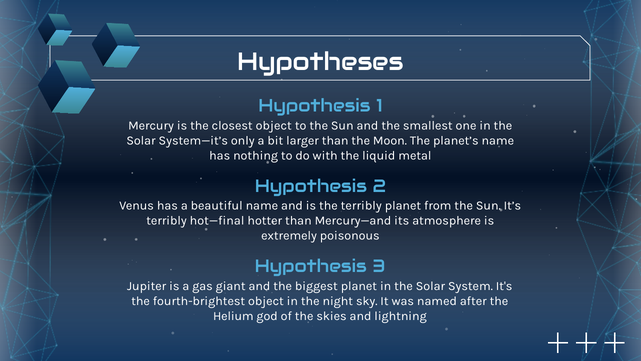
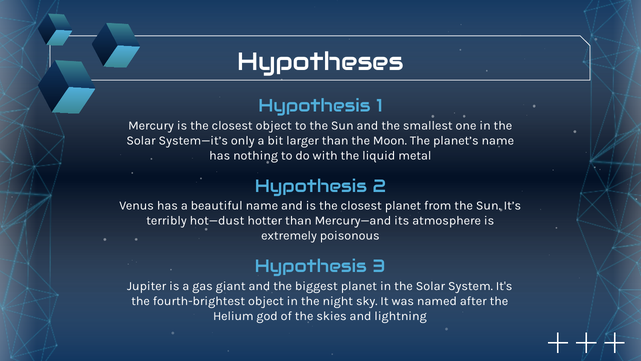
and is the terribly: terribly -> closest (361, 206)
hot—final: hot—final -> hot—dust (217, 220)
